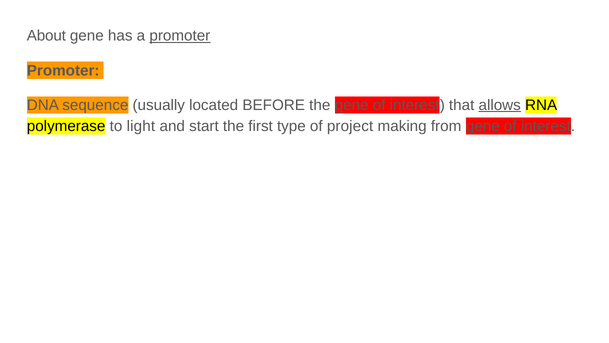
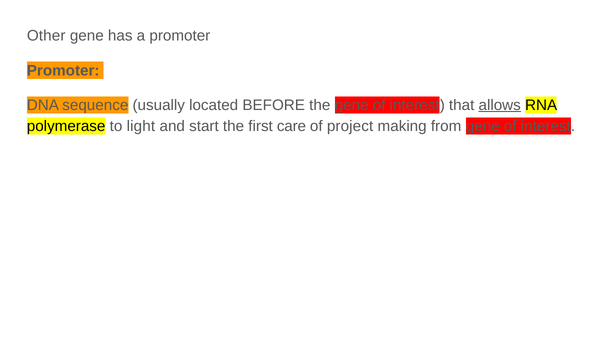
About: About -> Other (46, 36)
promoter underline: present -> none (180, 36)
type: type -> care (291, 126)
